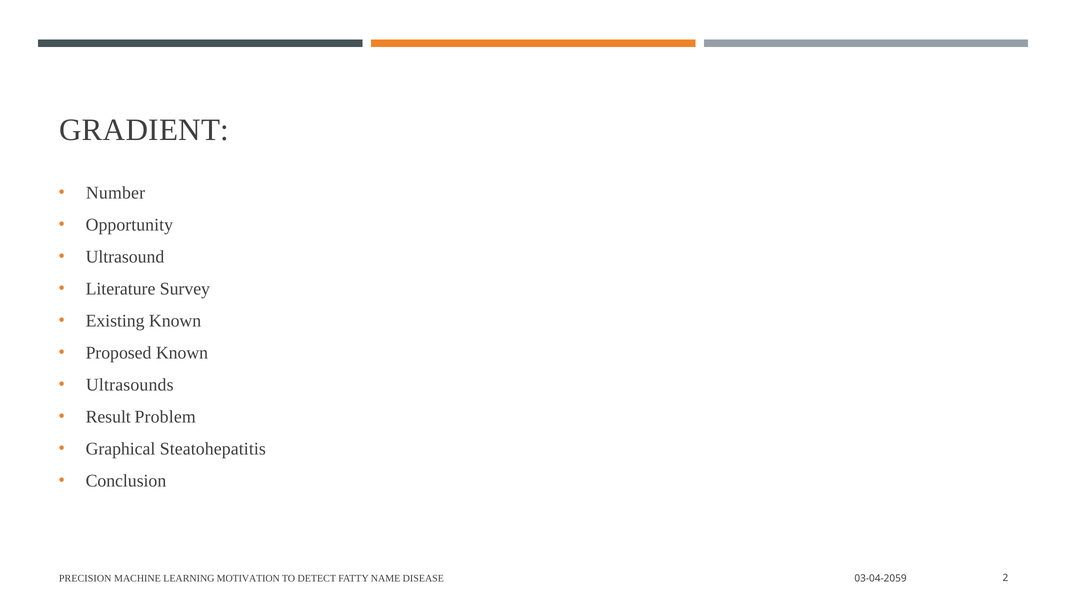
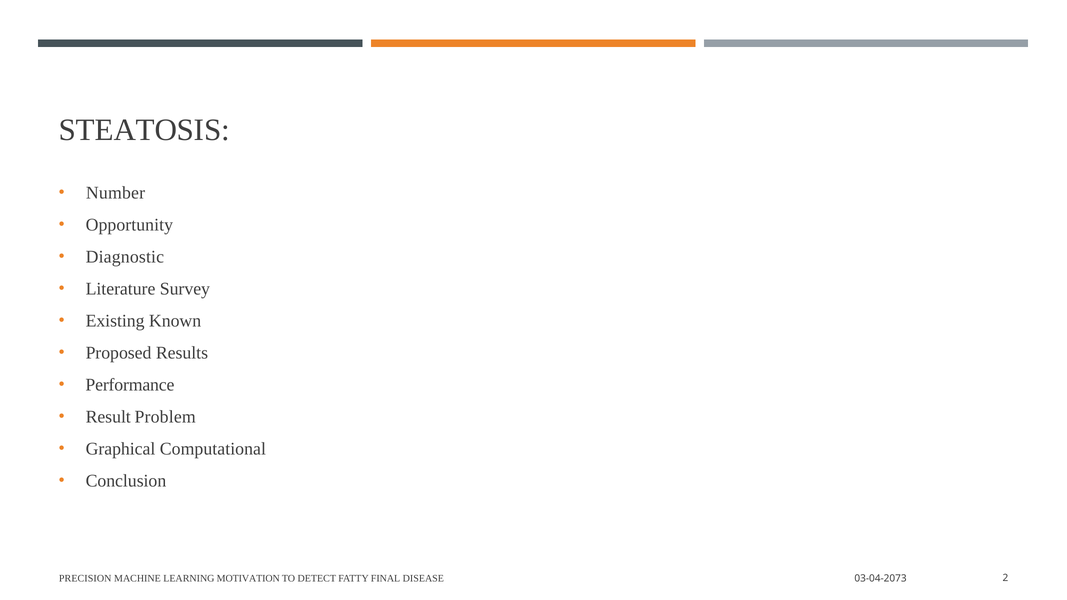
GRADIENT: GRADIENT -> STEATOSIS (144, 130)
Ultrasound: Ultrasound -> Diagnostic (125, 257)
Proposed Known: Known -> Results (182, 353)
Ultrasounds: Ultrasounds -> Performance (130, 385)
Steatohepatitis: Steatohepatitis -> Computational (213, 449)
NAME: NAME -> FINAL (386, 579)
03-04-2059: 03-04-2059 -> 03-04-2073 (881, 579)
